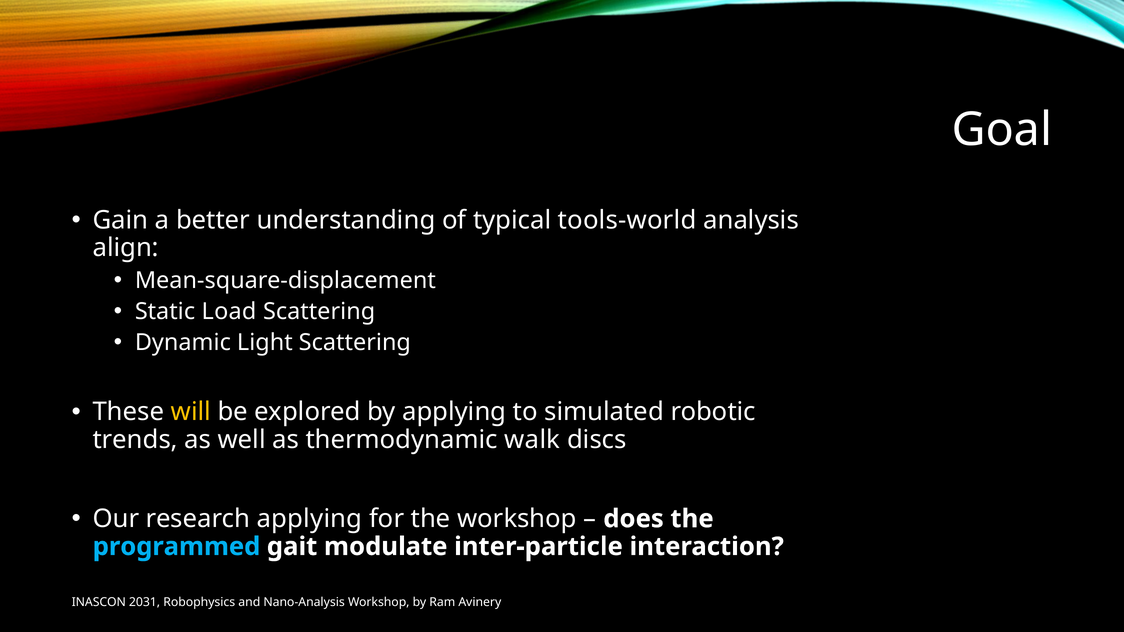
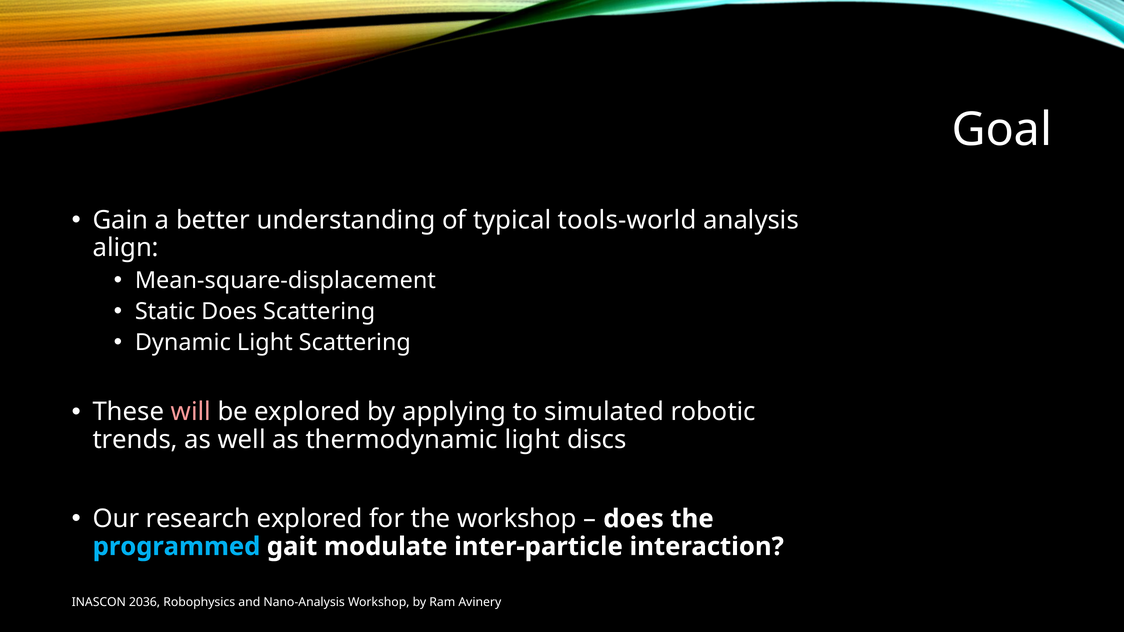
Static Load: Load -> Does (229, 312)
will colour: yellow -> pink (191, 412)
thermodynamic walk: walk -> light (532, 440)
research applying: applying -> explored (310, 519)
2031: 2031 -> 2036 (145, 603)
